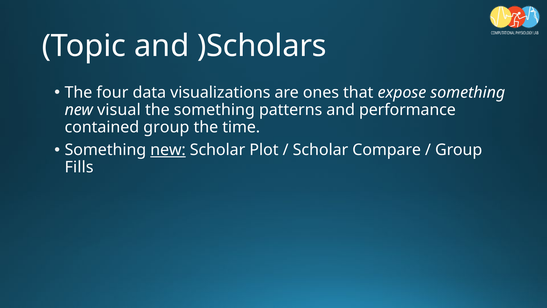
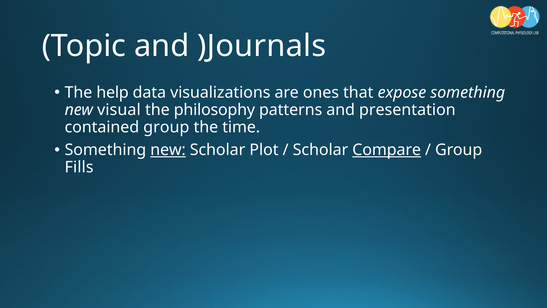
)Scholars: )Scholars -> )Journals (262, 46)
four: four -> help (113, 92)
the something: something -> philosophy (214, 110)
performance: performance -> presentation (407, 110)
Compare underline: none -> present (387, 150)
